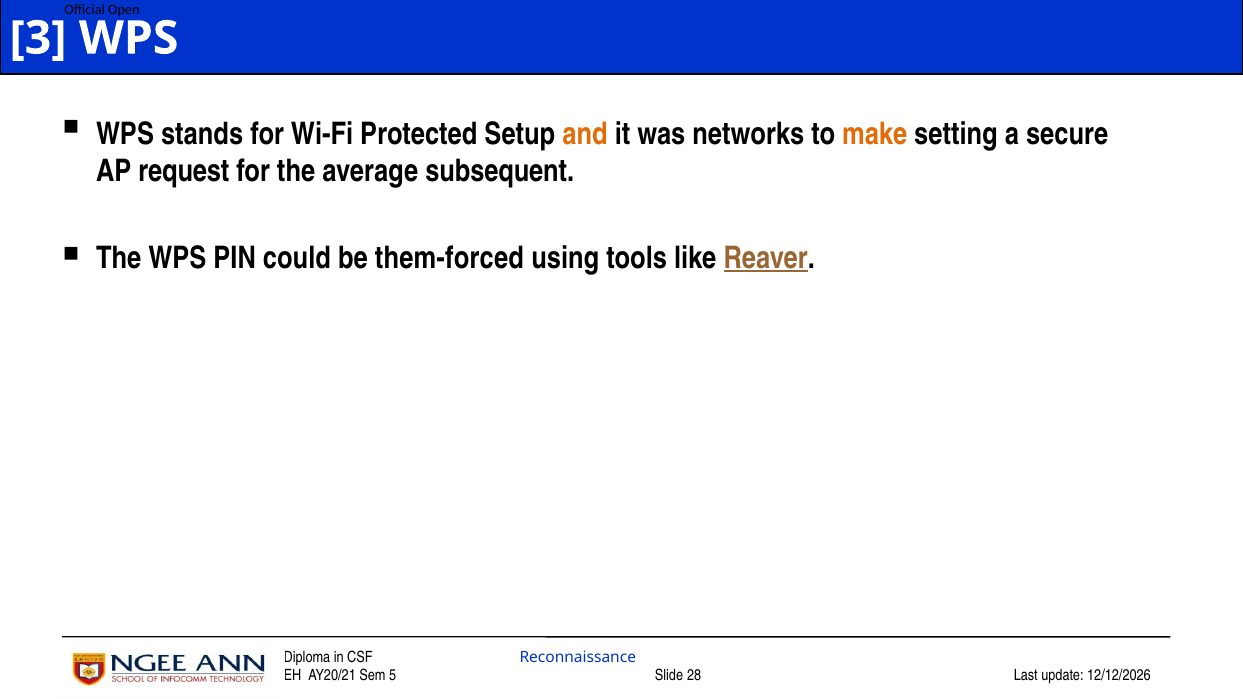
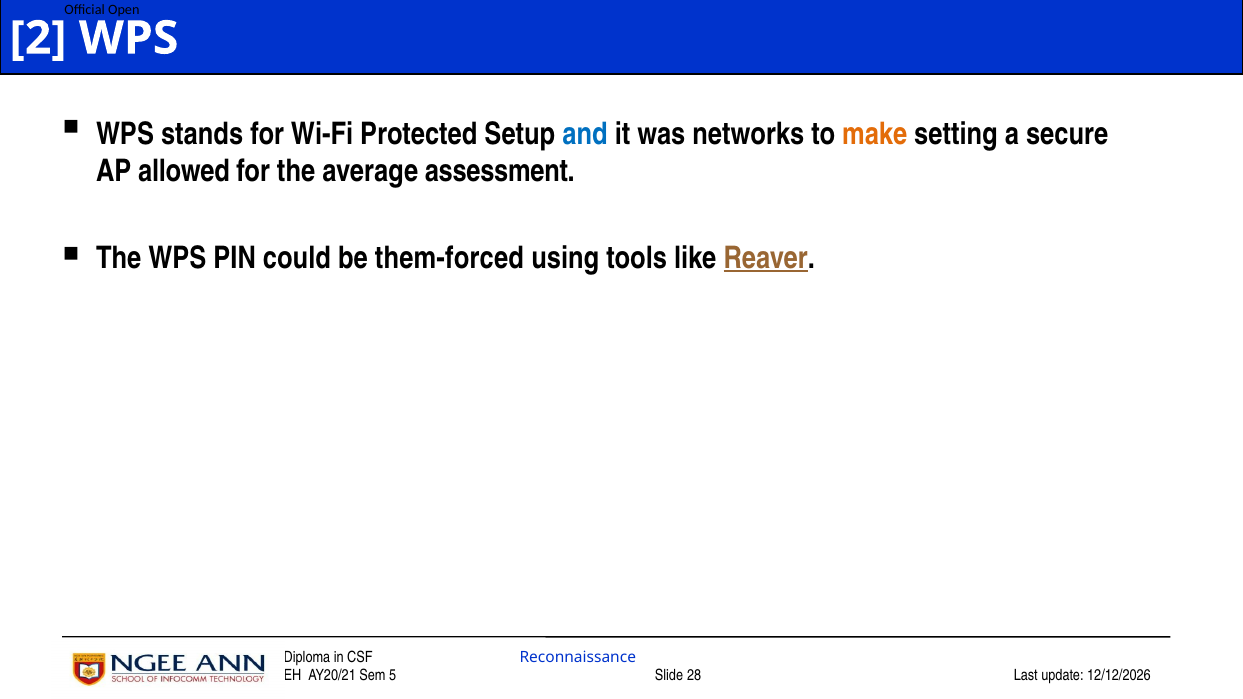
3: 3 -> 2 (38, 38)
and colour: orange -> blue (585, 134)
request: request -> allowed (184, 172)
subsequent: subsequent -> assessment (500, 172)
